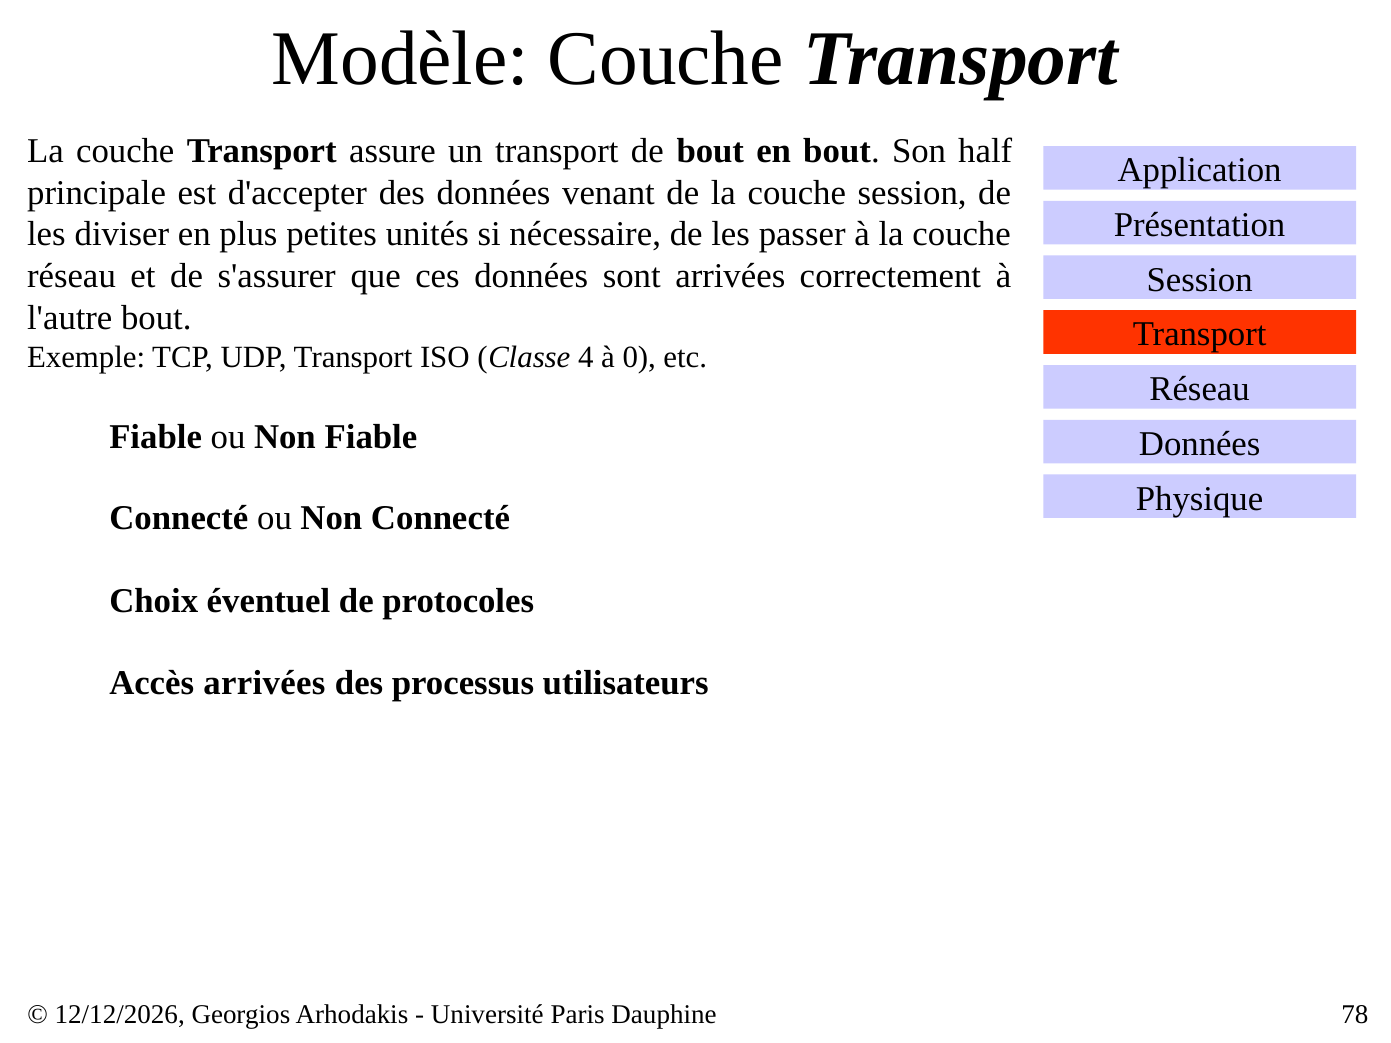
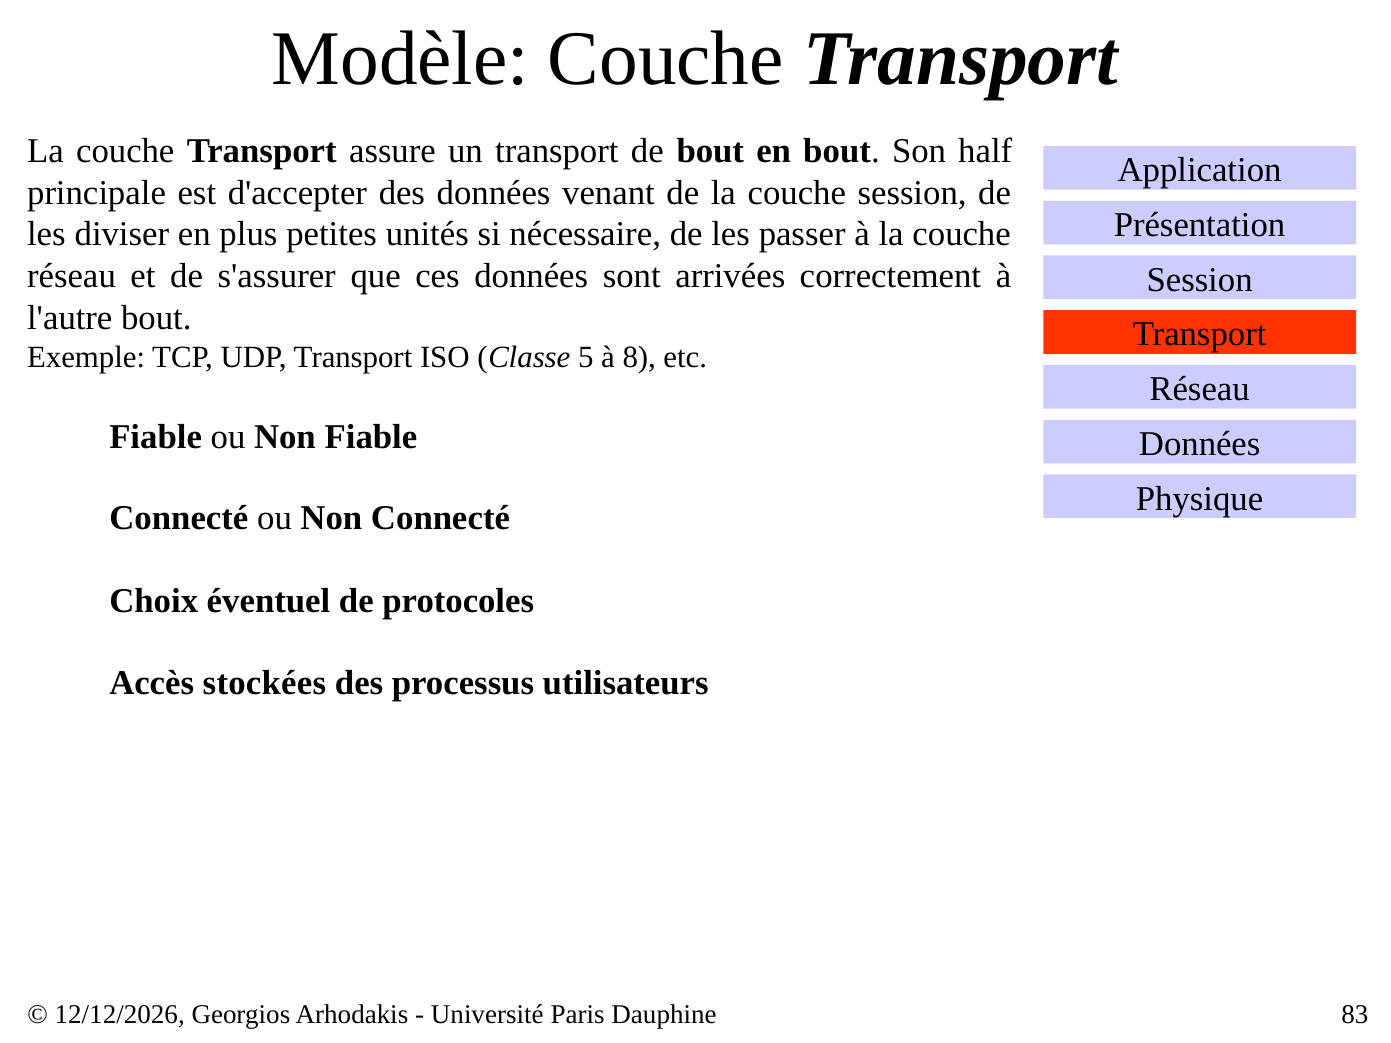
4: 4 -> 5 (586, 357)
0: 0 -> 8 (639, 357)
Accès arrivées: arrivées -> stockées (264, 683)
78: 78 -> 83 (1355, 1014)
